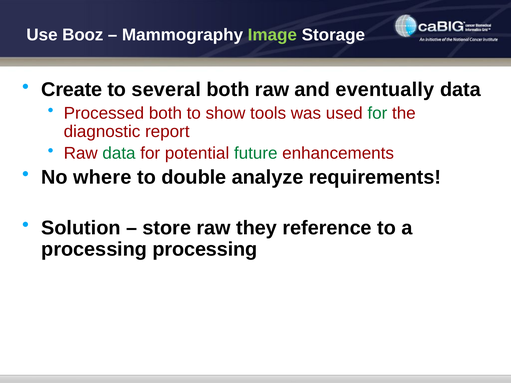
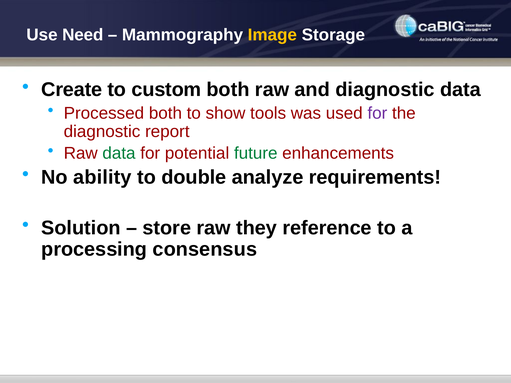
Booz: Booz -> Need (83, 35)
Image colour: light green -> yellow (272, 35)
several: several -> custom (166, 90)
and eventually: eventually -> diagnostic (385, 90)
for colour: green -> purple (377, 113)
where: where -> ability (102, 177)
processing processing: processing -> consensus (205, 250)
